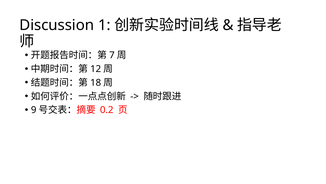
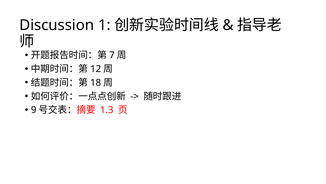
0.2: 0.2 -> 1.3 (107, 110)
